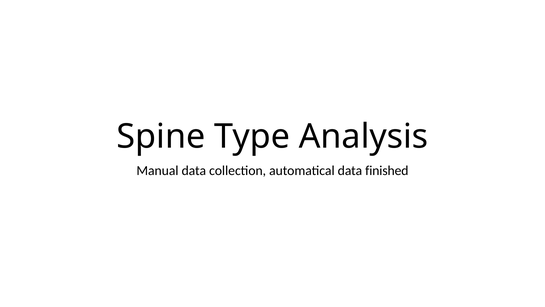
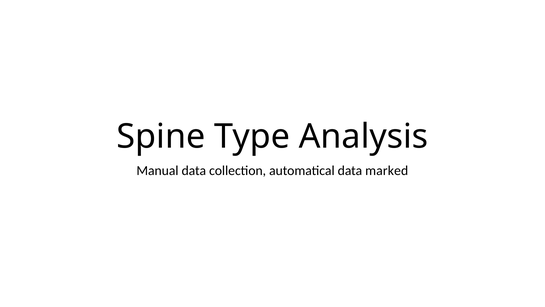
finished: finished -> marked (387, 170)
